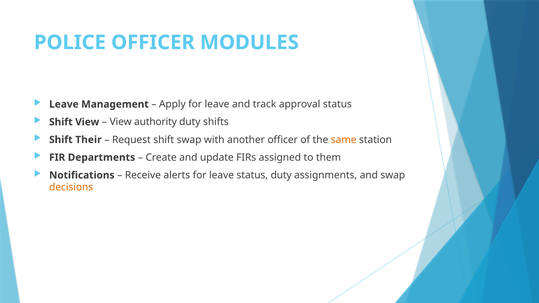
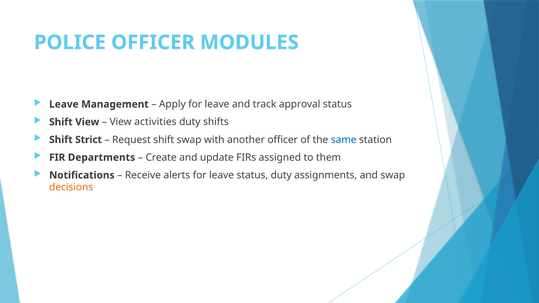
authority: authority -> activities (155, 122)
Their: Their -> Strict (89, 140)
same colour: orange -> blue (344, 140)
